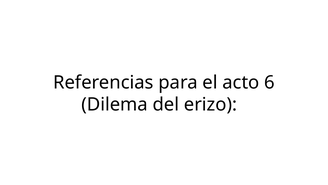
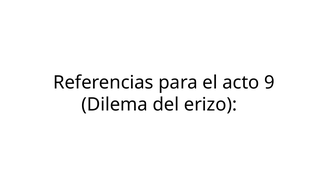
6: 6 -> 9 (269, 82)
